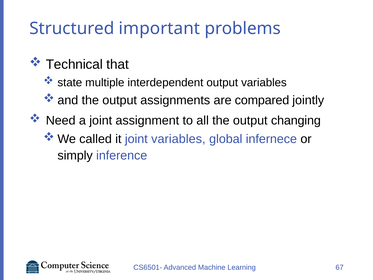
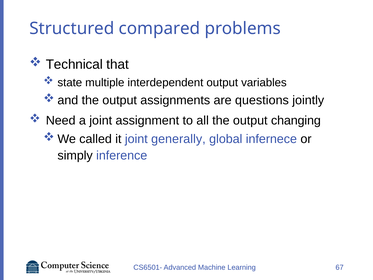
important: important -> compared (159, 29)
compared: compared -> questions (262, 100)
joint variables: variables -> generally (178, 139)
